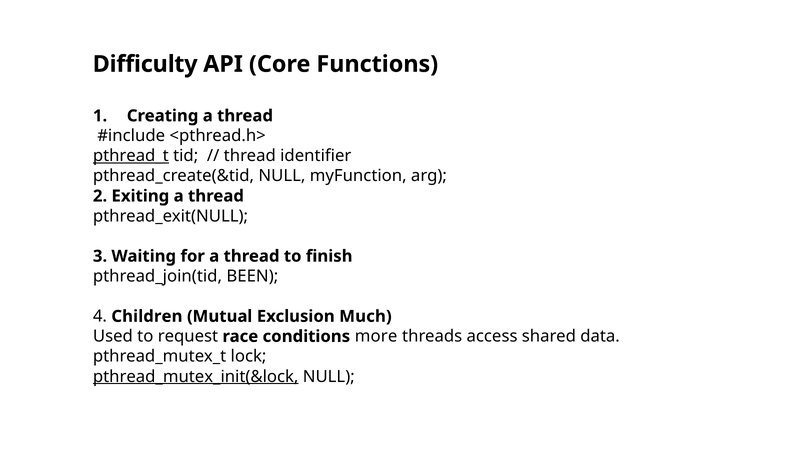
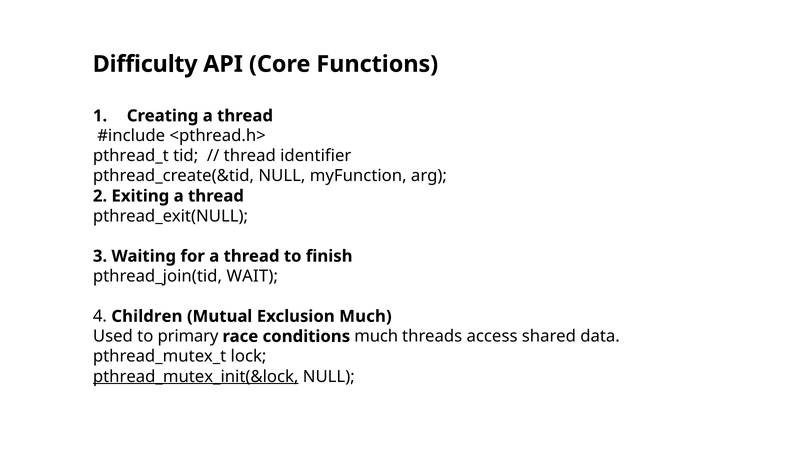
pthread_t underline: present -> none (131, 156)
BEEN: BEEN -> WAIT (252, 276)
request: request -> primary (188, 336)
conditions more: more -> much (376, 336)
